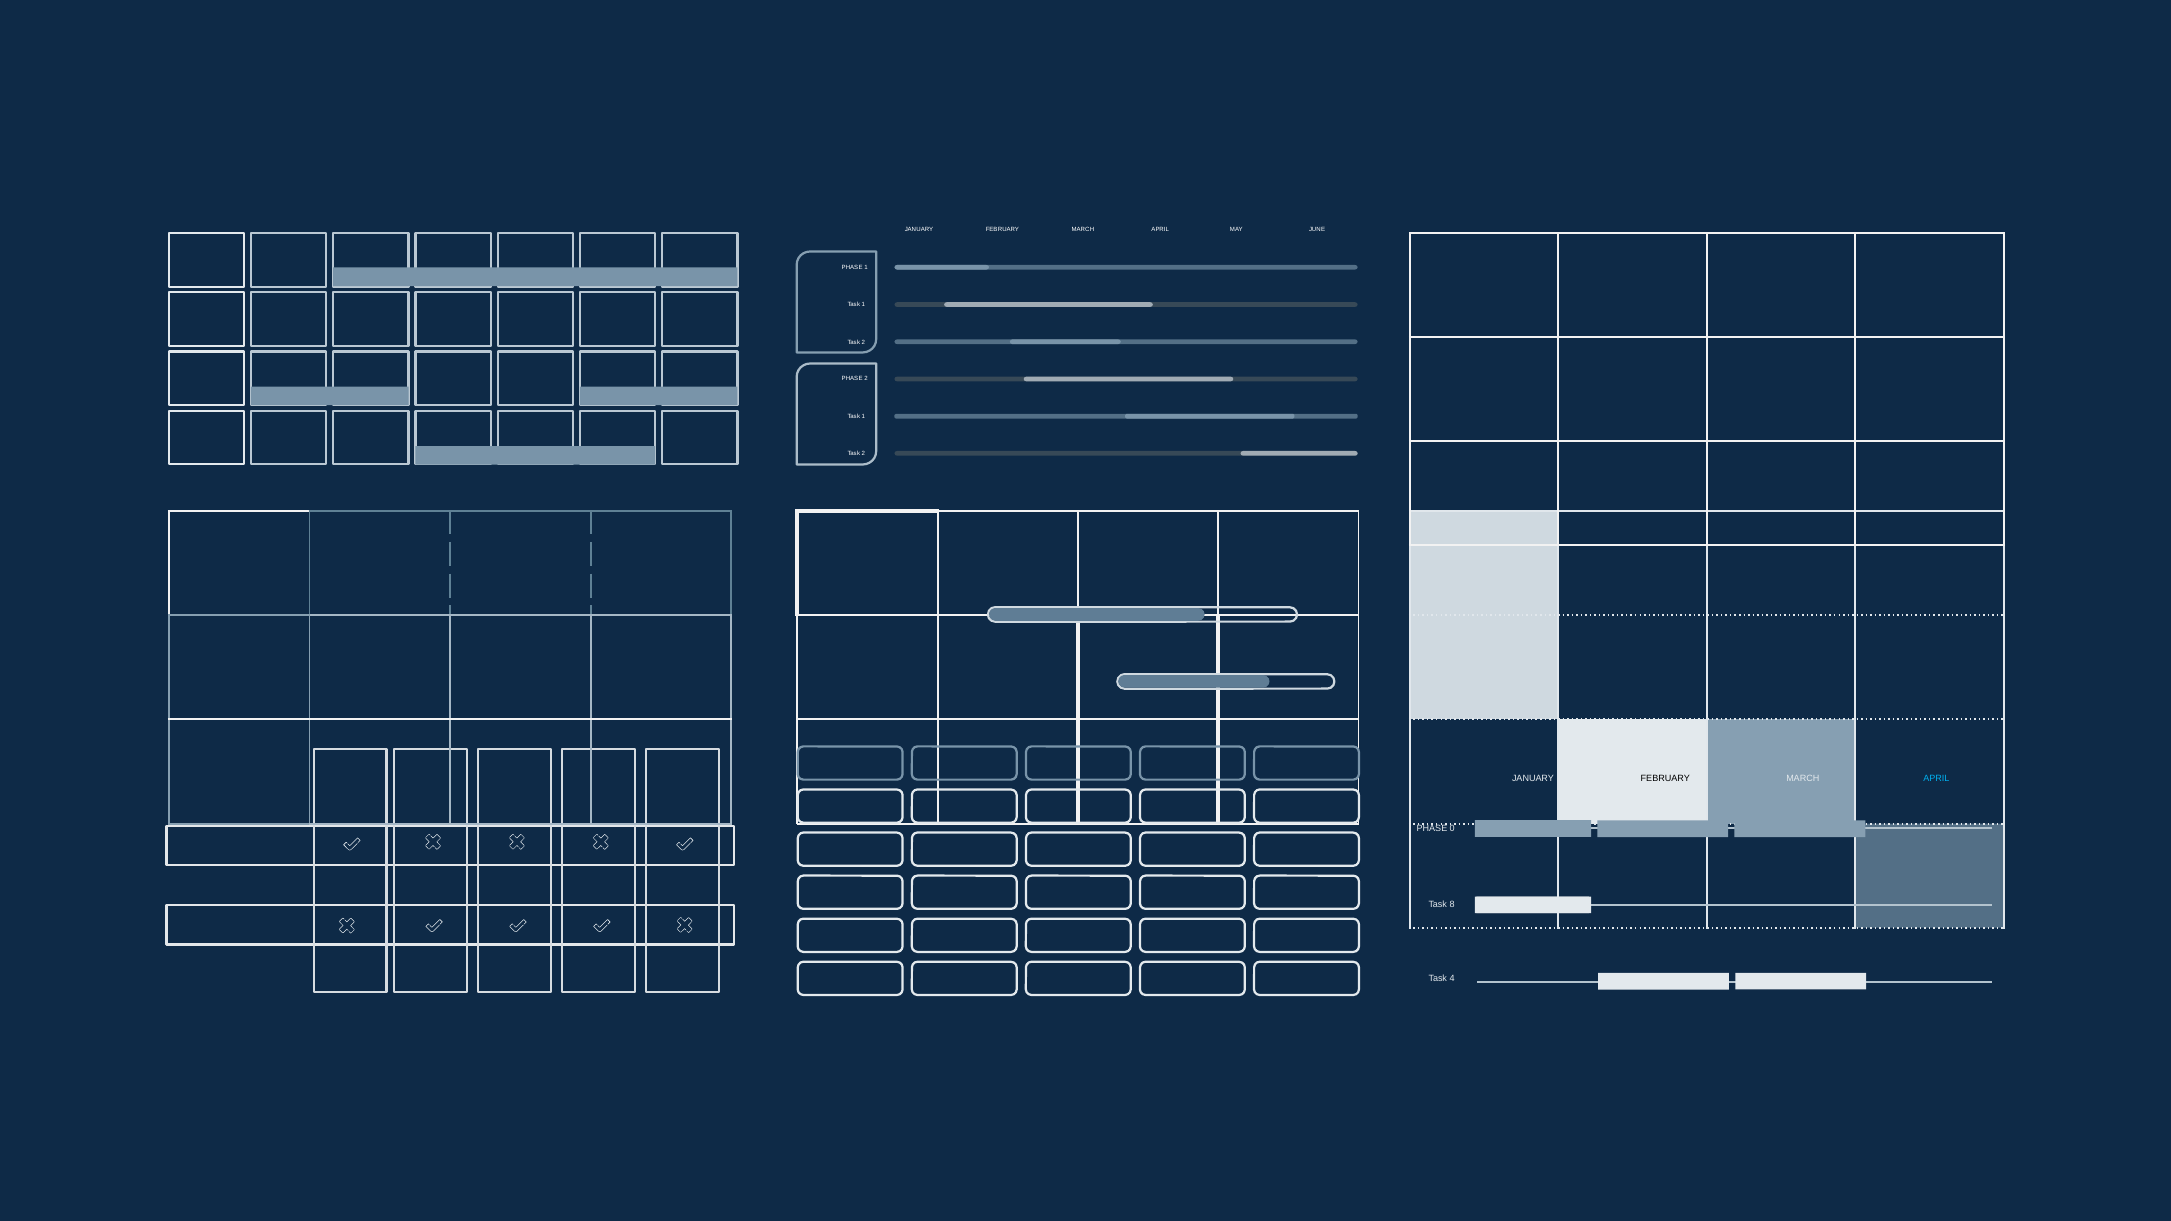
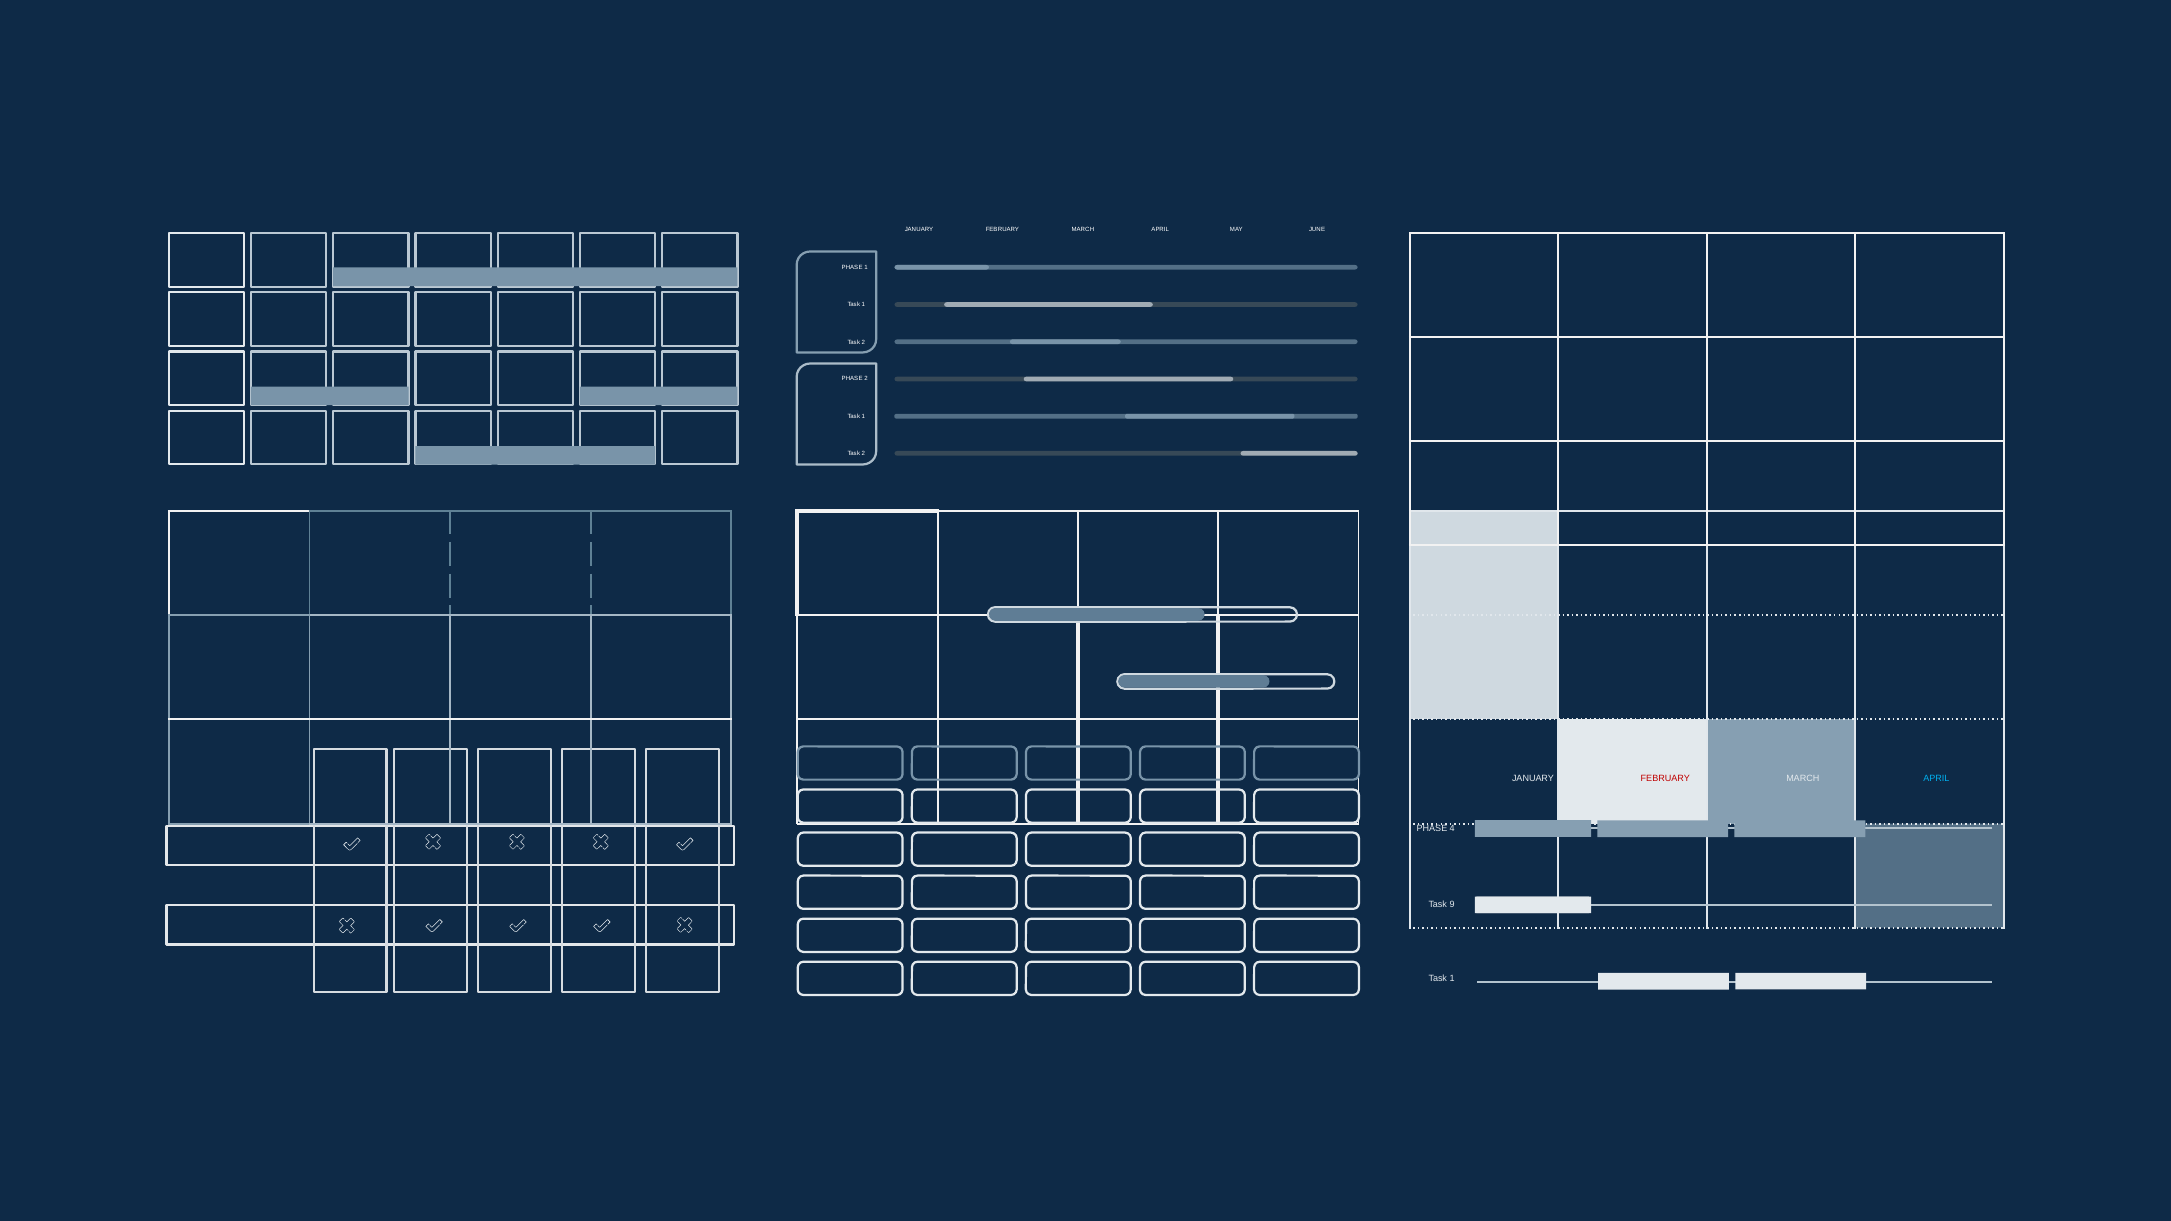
FEBRUARY colour: black -> red (1665, 779)
0: 0 -> 4 (1452, 829)
8: 8 -> 9 (1452, 904)
4: 4 -> 1 (1452, 979)
